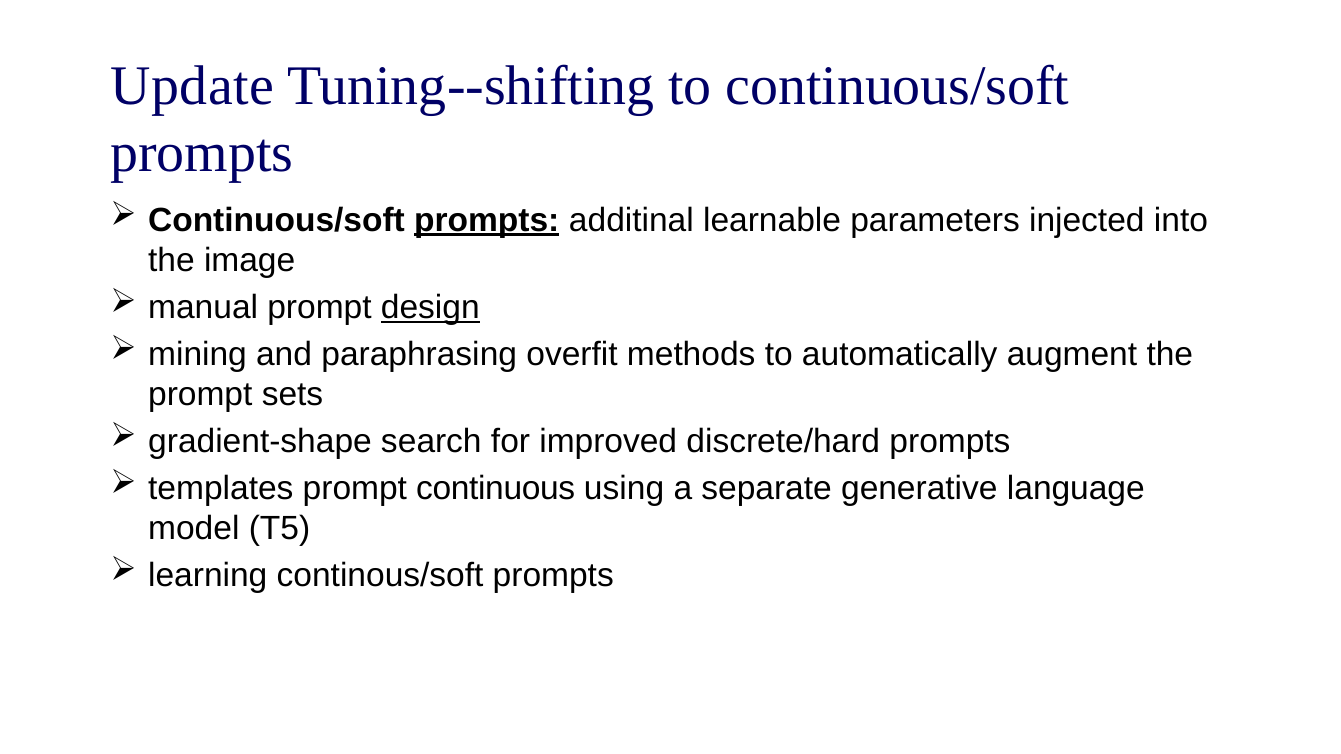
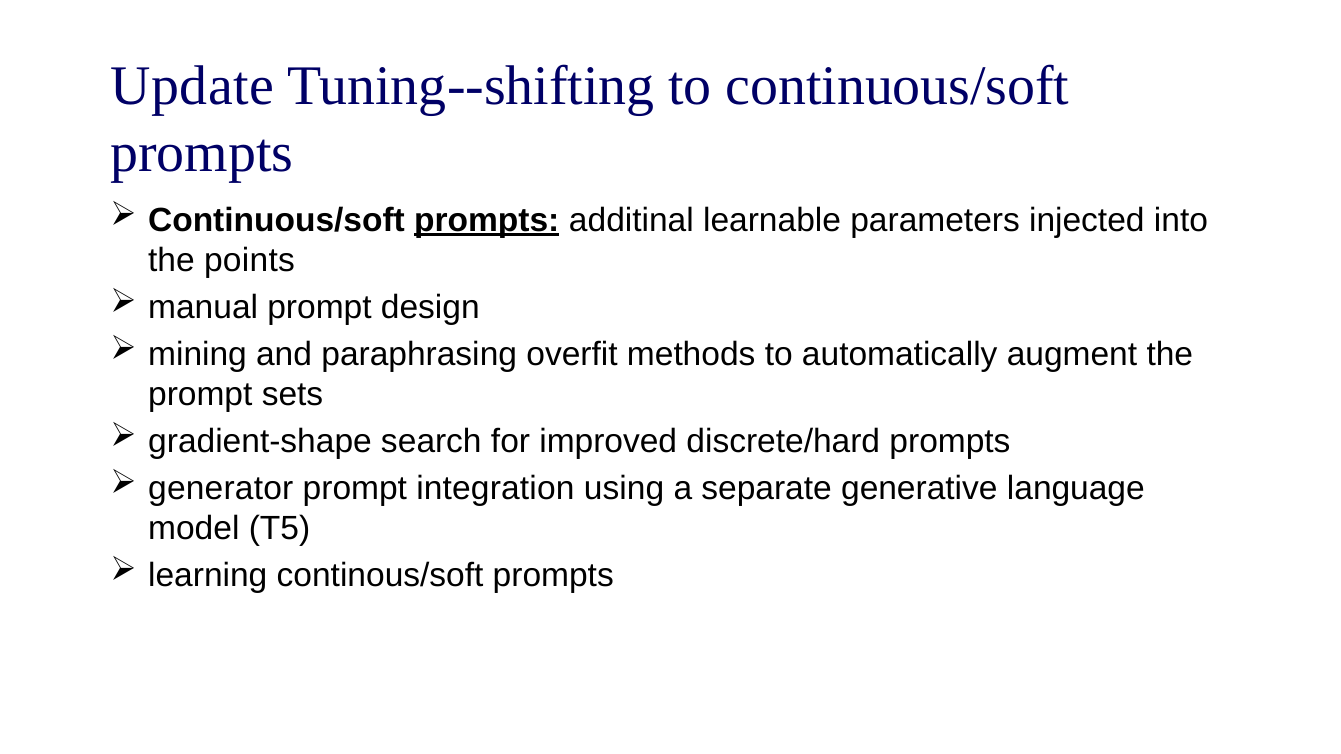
image: image -> points (249, 260)
design underline: present -> none (430, 307)
templates: templates -> generator (221, 488)
continuous: continuous -> integration (495, 488)
